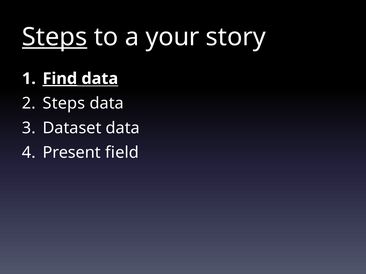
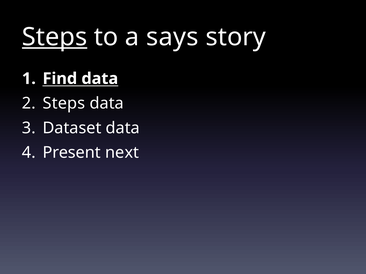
your: your -> says (172, 37)
Find underline: present -> none (60, 79)
field: field -> next (122, 153)
